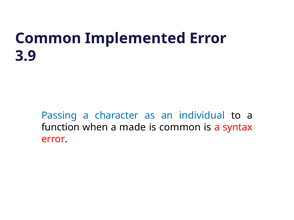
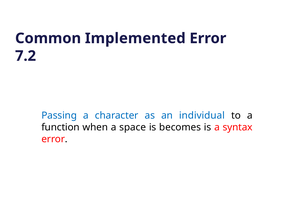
3.9: 3.9 -> 7.2 (26, 56)
made: made -> space (133, 128)
is common: common -> becomes (180, 128)
